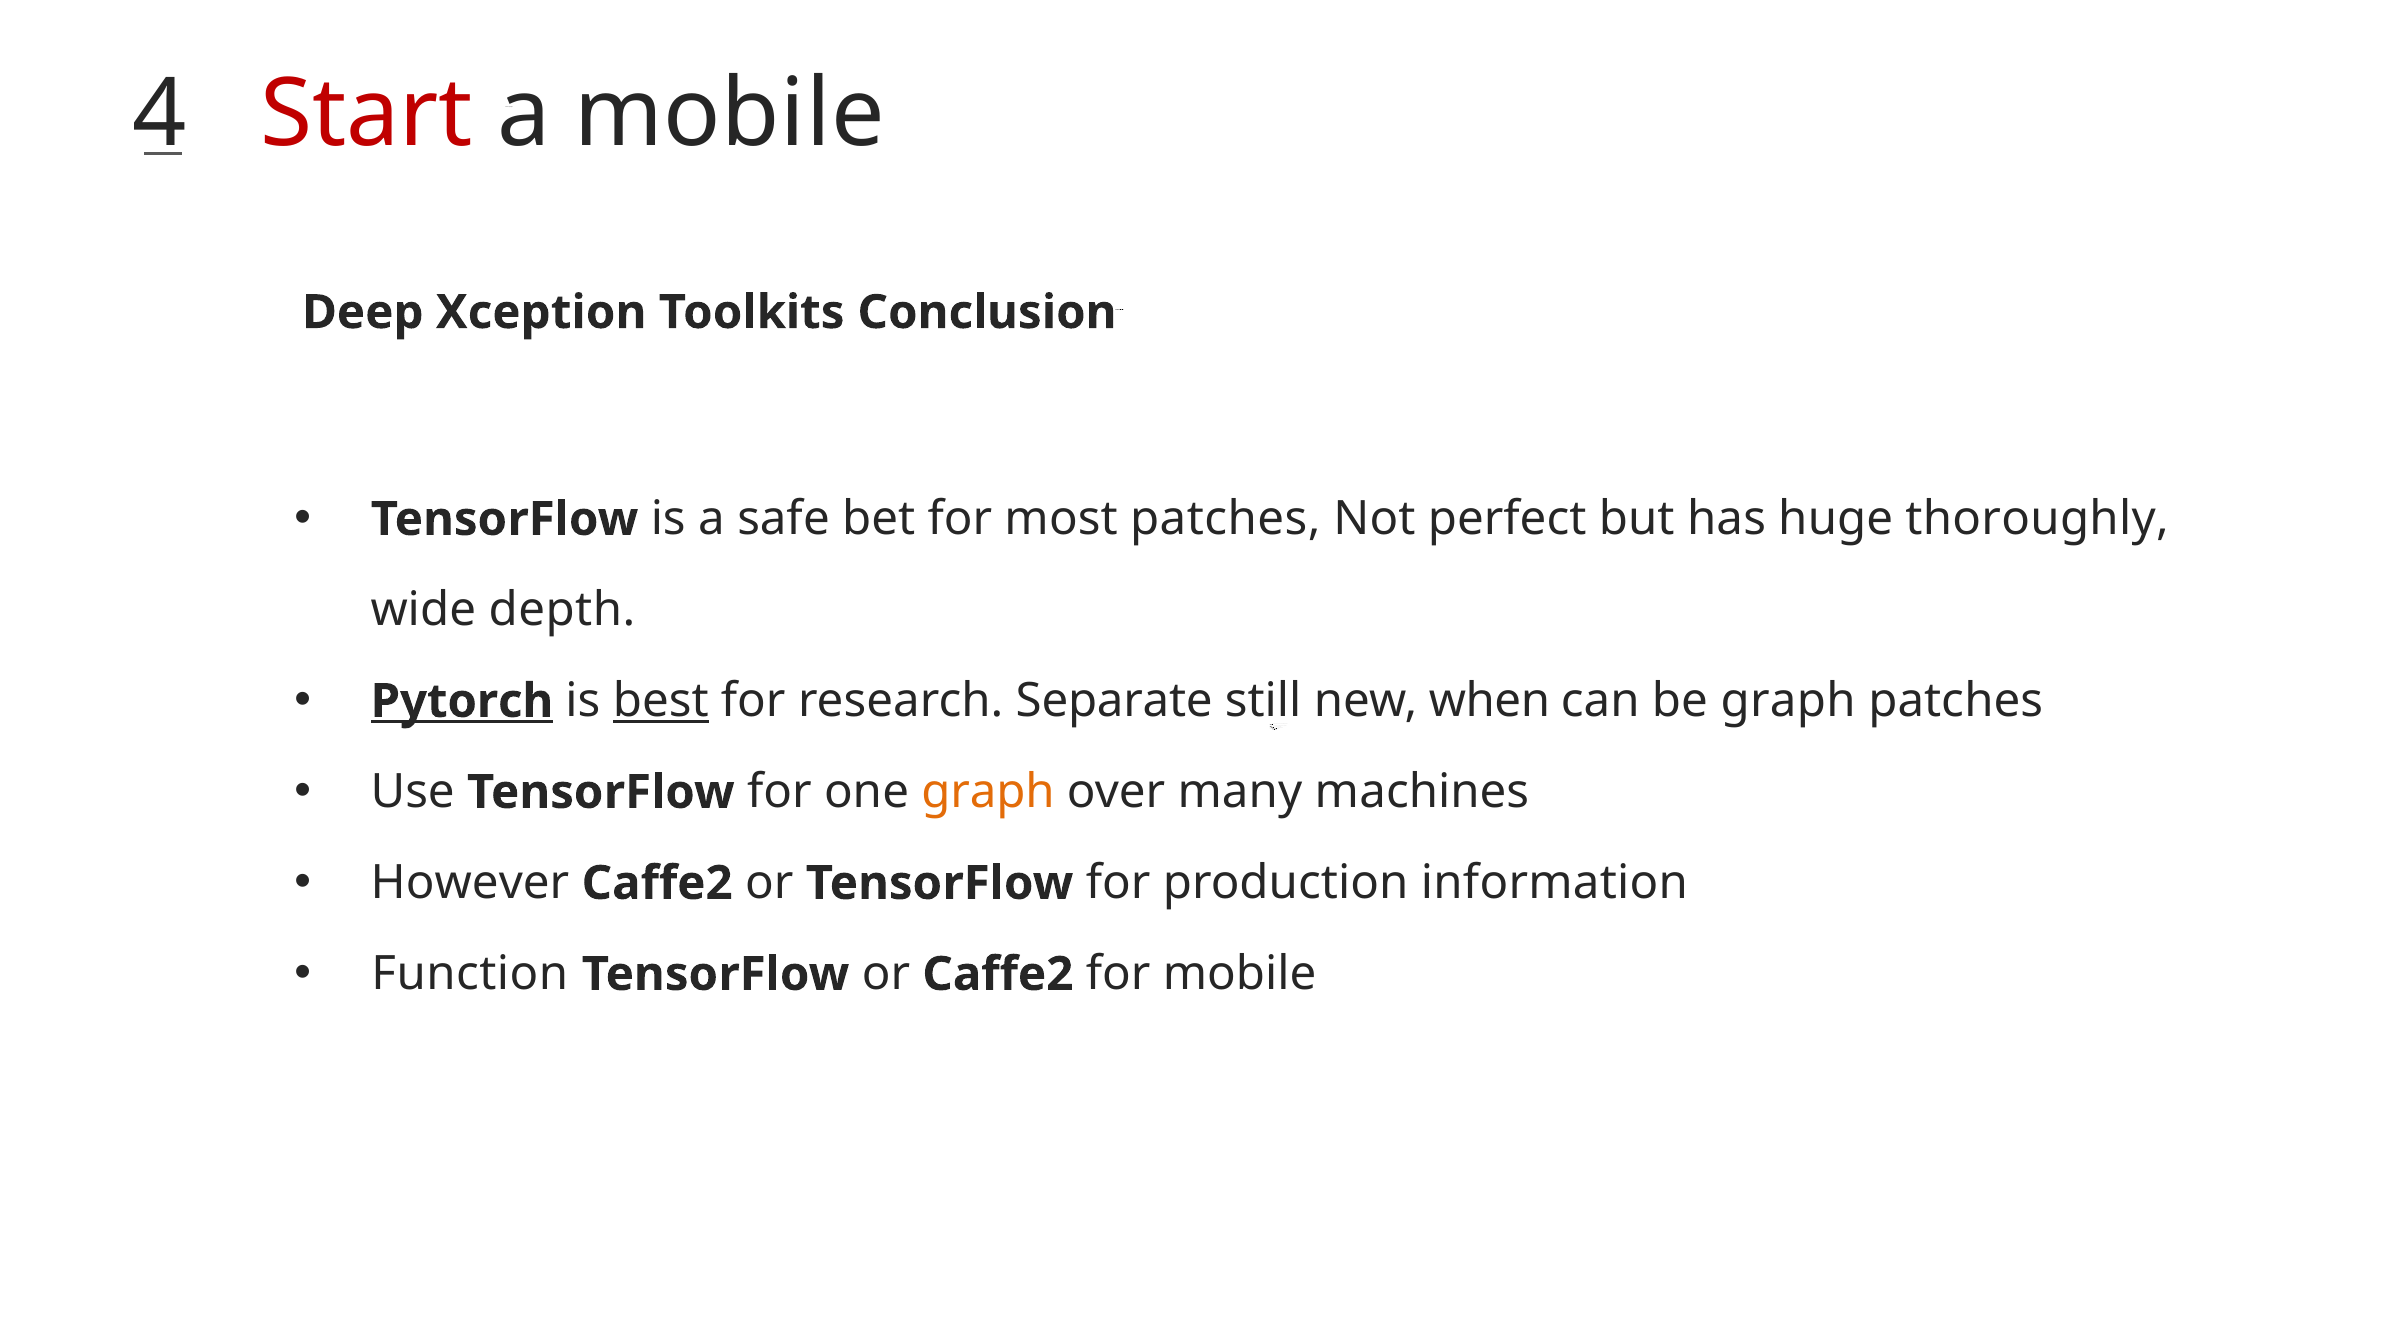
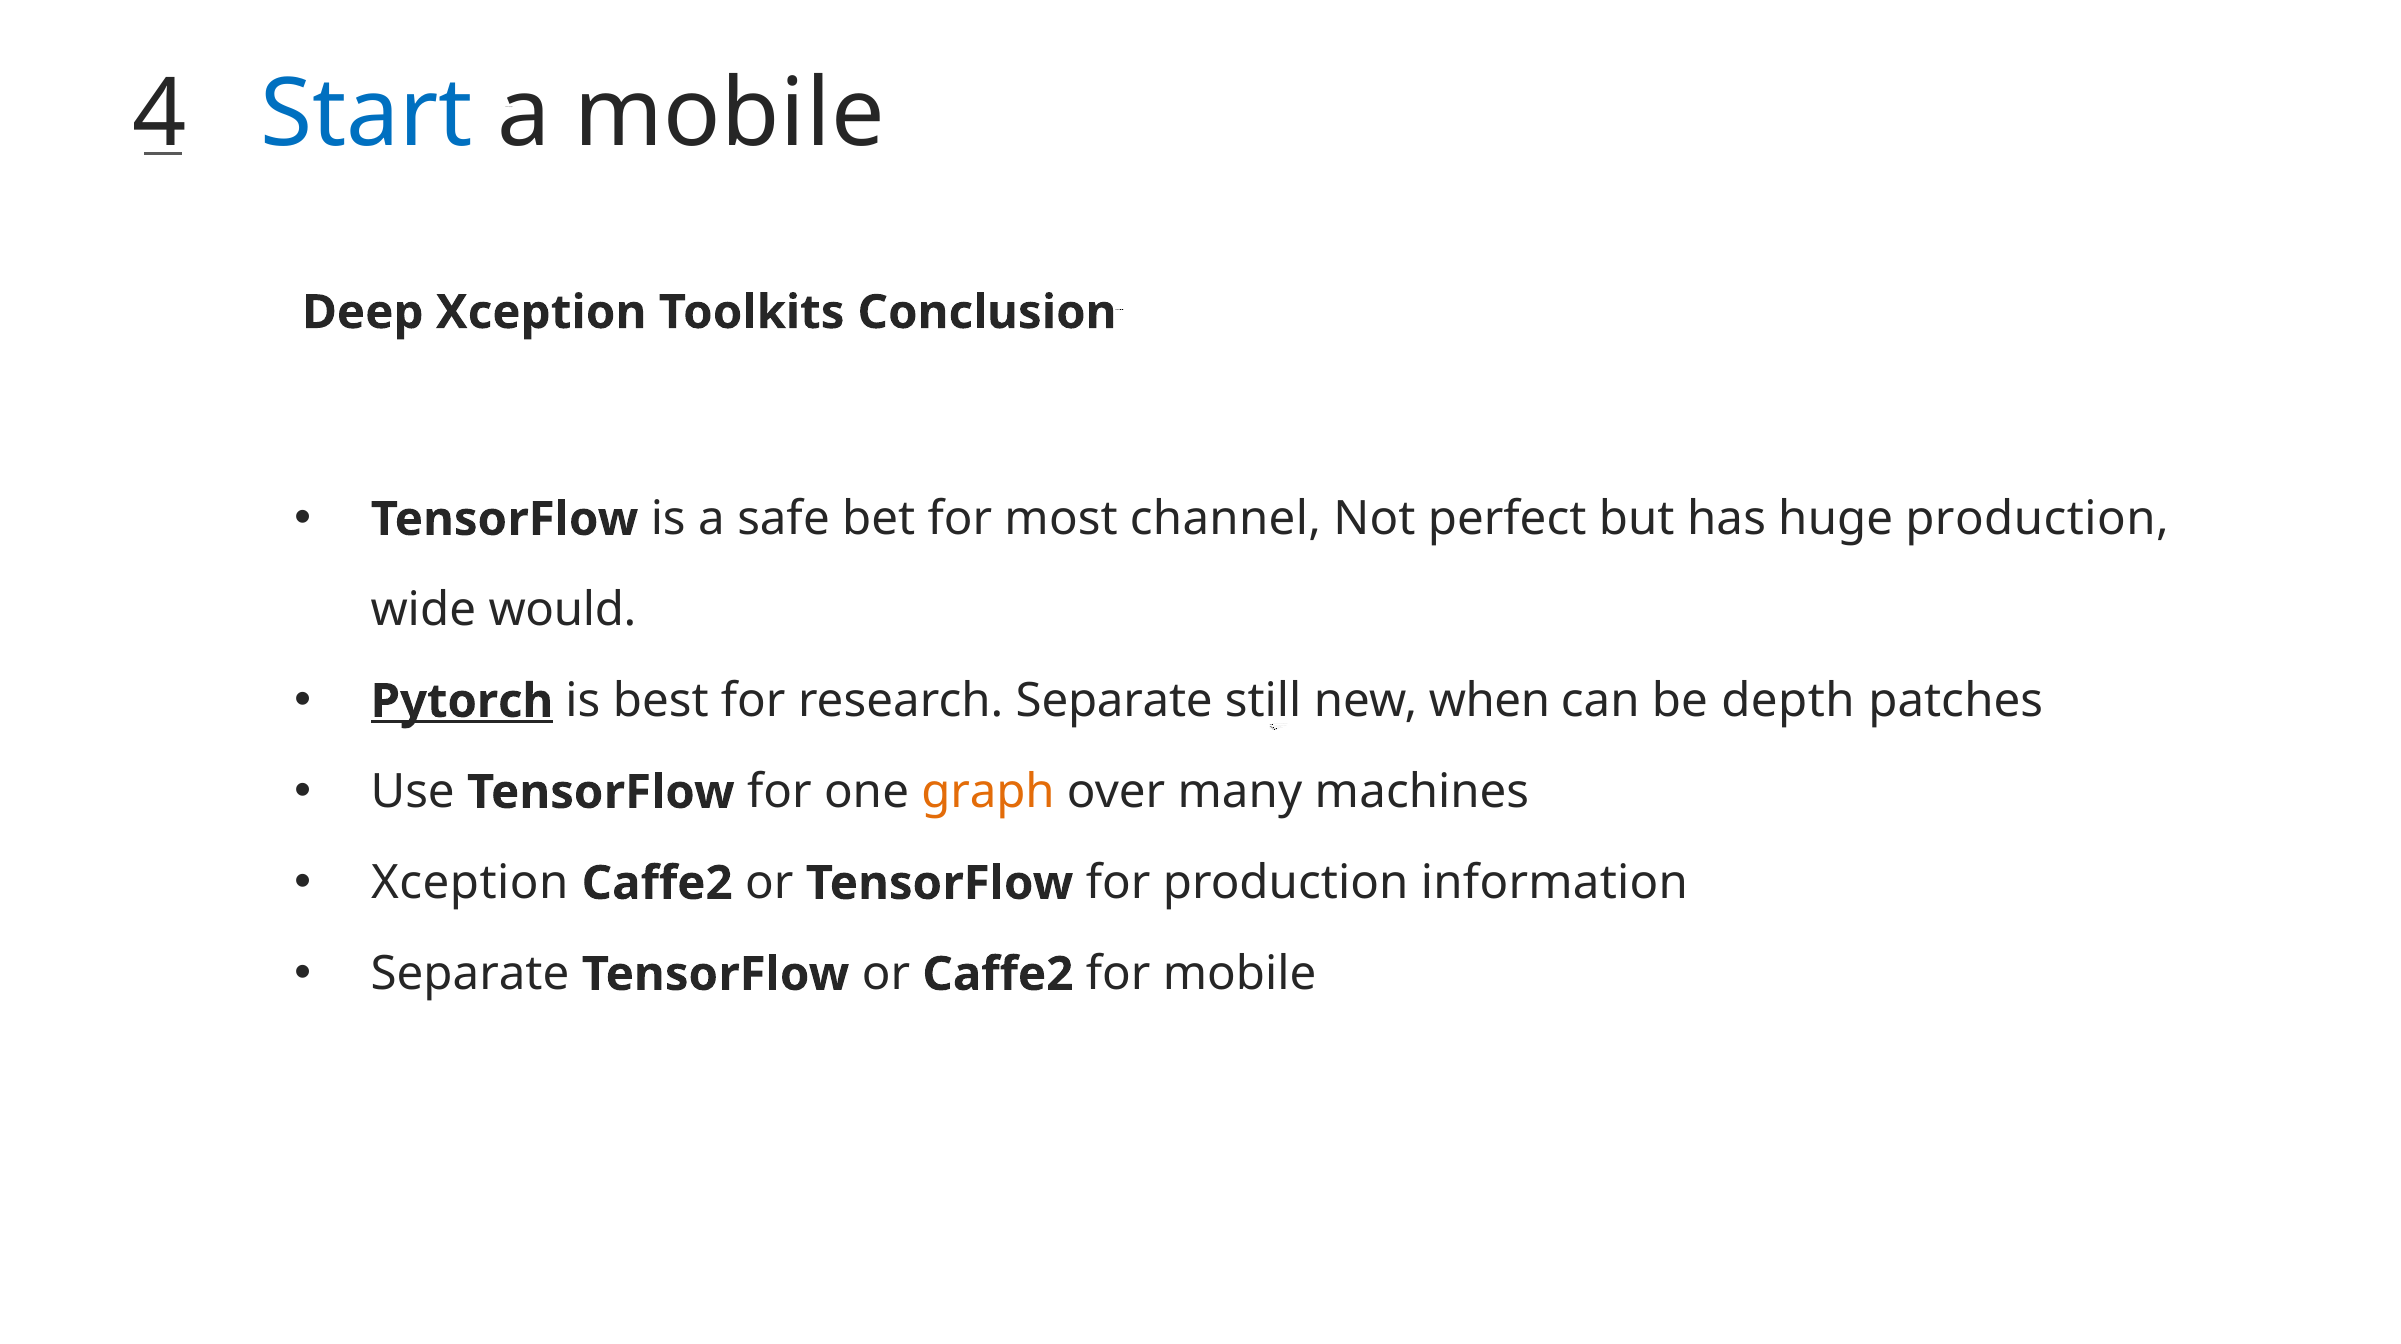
Start colour: red -> blue (366, 114)
most patches: patches -> channel (1225, 520)
huge thoroughly: thoroughly -> production (2037, 520)
depth: depth -> would (562, 611)
best underline: present -> none (661, 702)
be graph: graph -> depth (1788, 702)
However: However -> Xception (470, 884)
Function: Function -> Separate (470, 975)
